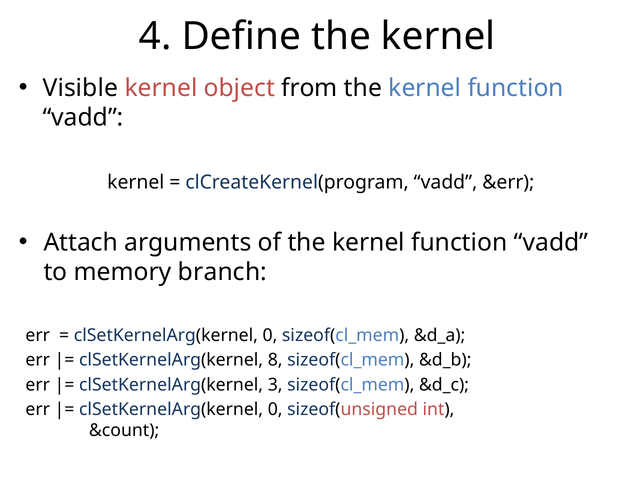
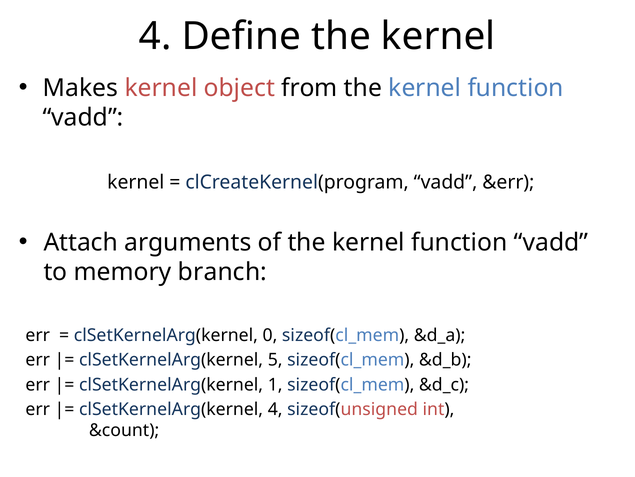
Visible: Visible -> Makes (80, 88)
8: 8 -> 5 (275, 359)
3: 3 -> 1 (275, 384)
0: 0 -> 4 (275, 409)
